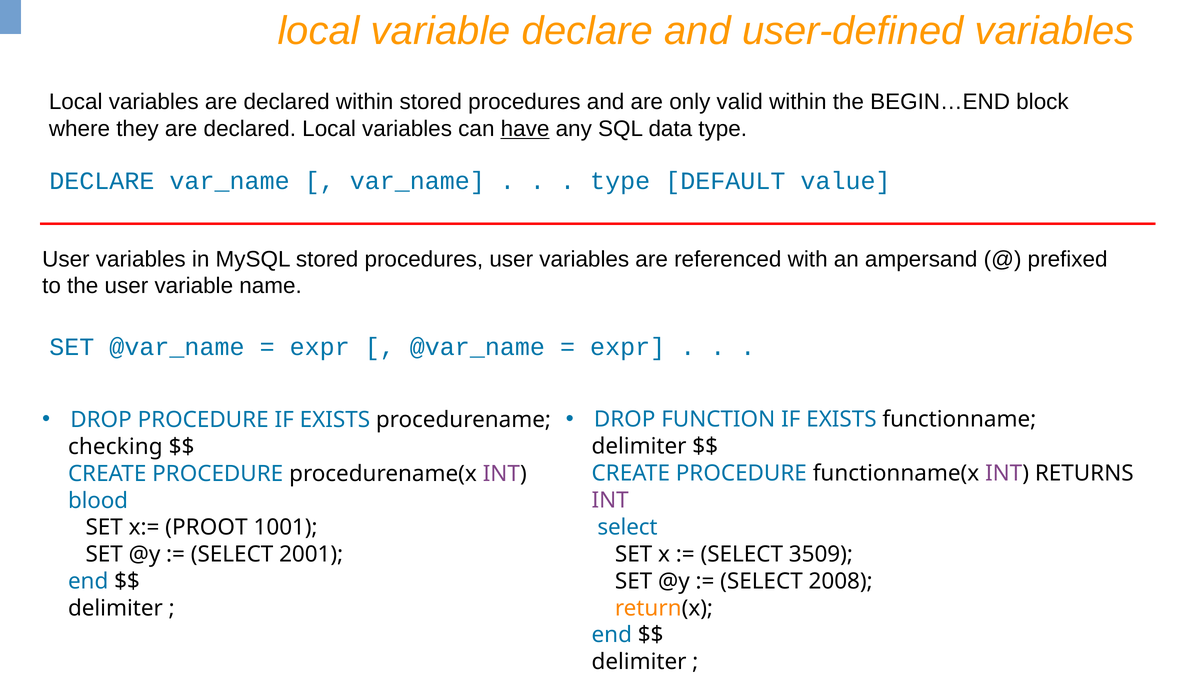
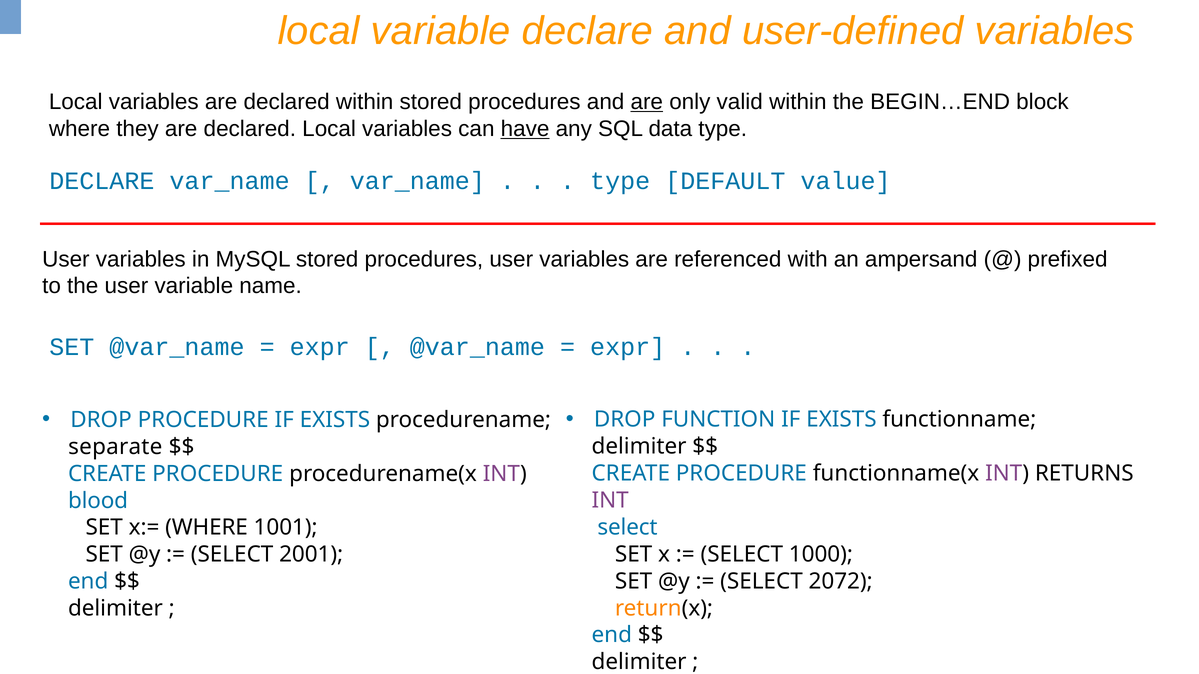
are underline: none -> present (647, 102)
checking: checking -> separate (115, 447)
x:= PROOT: PROOT -> WHERE (207, 528)
3509: 3509 -> 1000 (821, 555)
2008: 2008 -> 2072 (841, 582)
